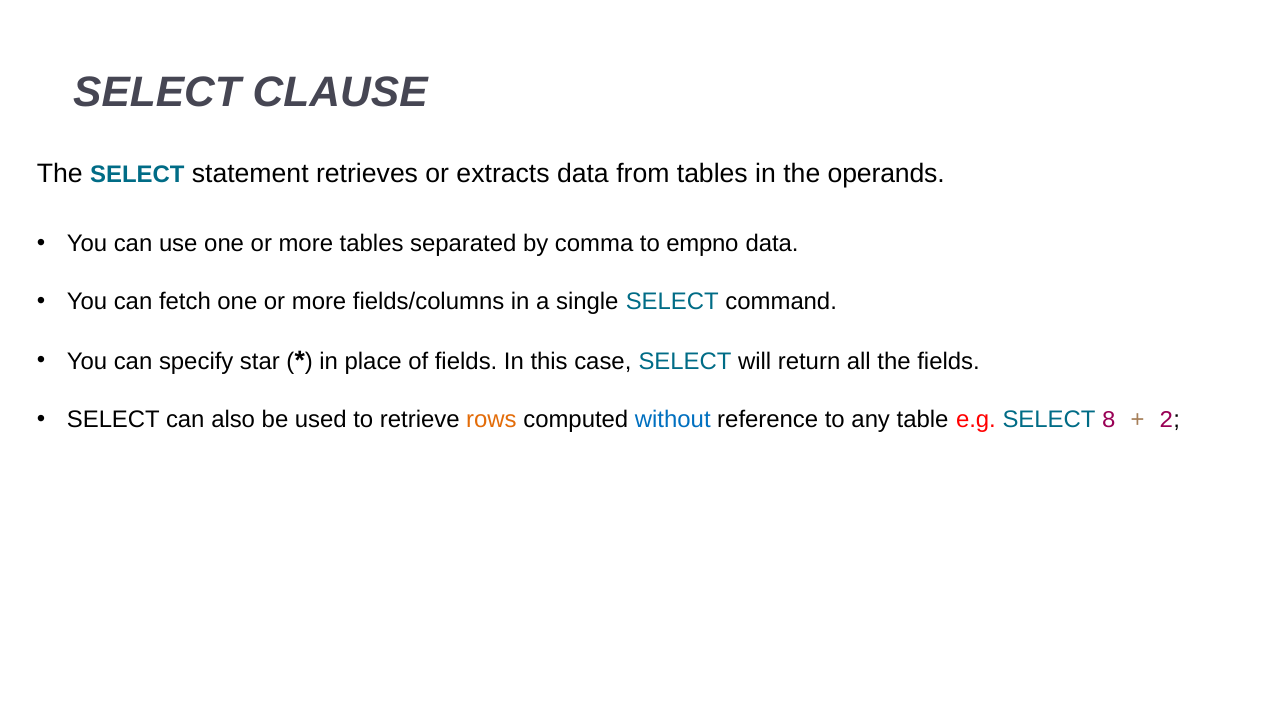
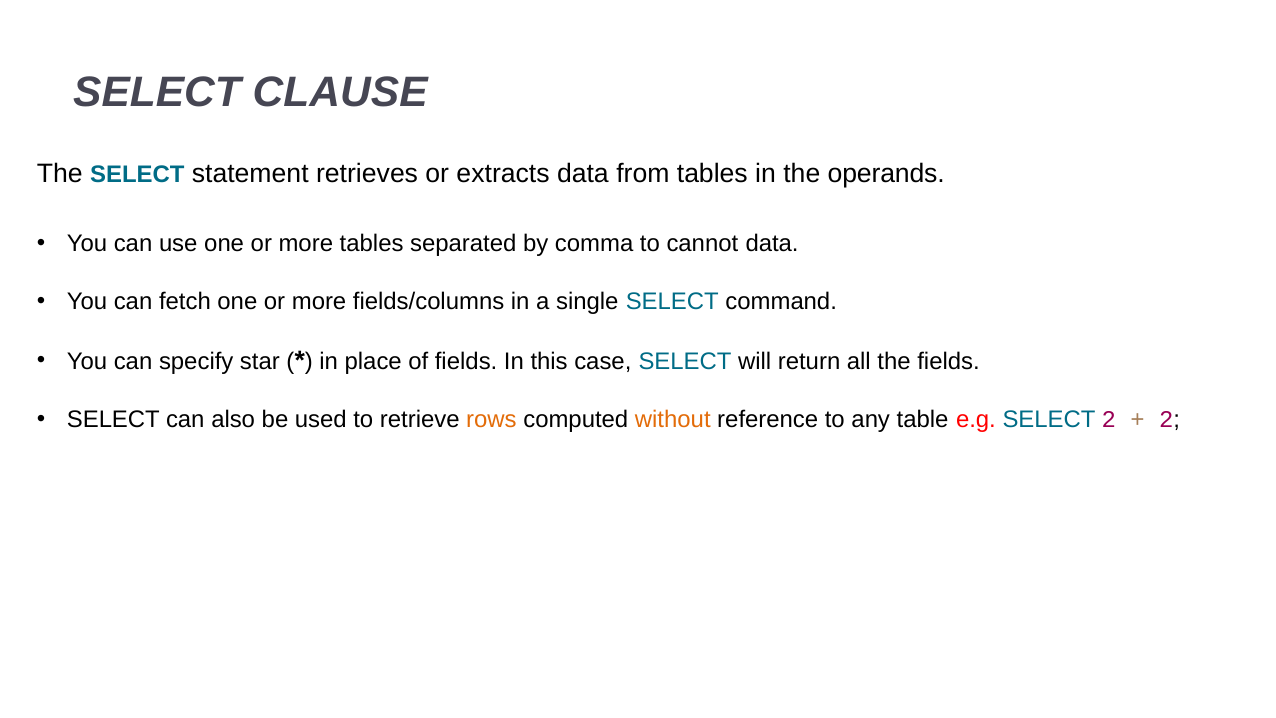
empno: empno -> cannot (702, 244)
without colour: blue -> orange (673, 419)
SELECT 8: 8 -> 2 (1109, 419)
